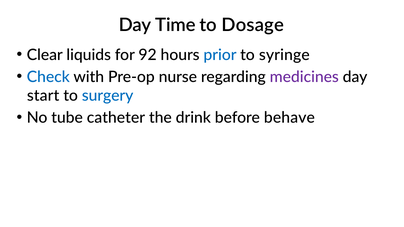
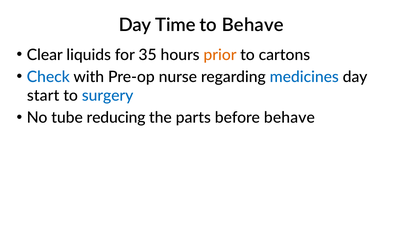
to Dosage: Dosage -> Behave (253, 25)
92: 92 -> 35 (148, 55)
prior colour: blue -> orange (220, 55)
syringe: syringe -> cartons (284, 55)
medicines colour: purple -> blue (304, 77)
catheter: catheter -> reducing (116, 118)
drink: drink -> parts (193, 118)
